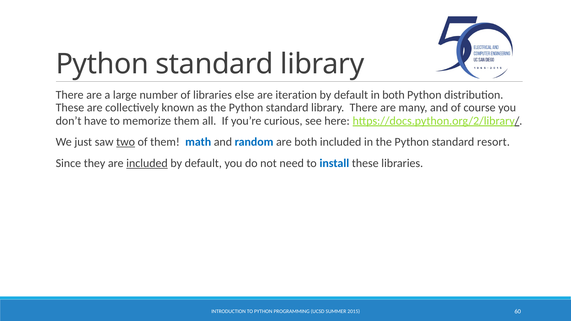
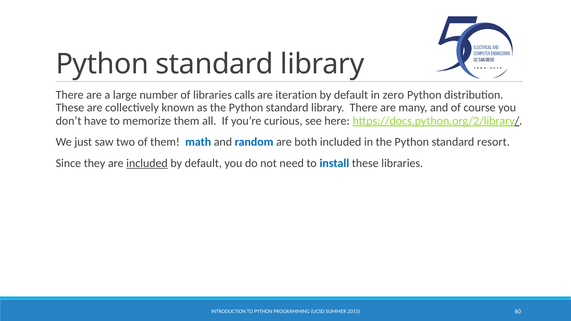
else: else -> calls (245, 95)
in both: both -> zero (393, 95)
two underline: present -> none (126, 142)
